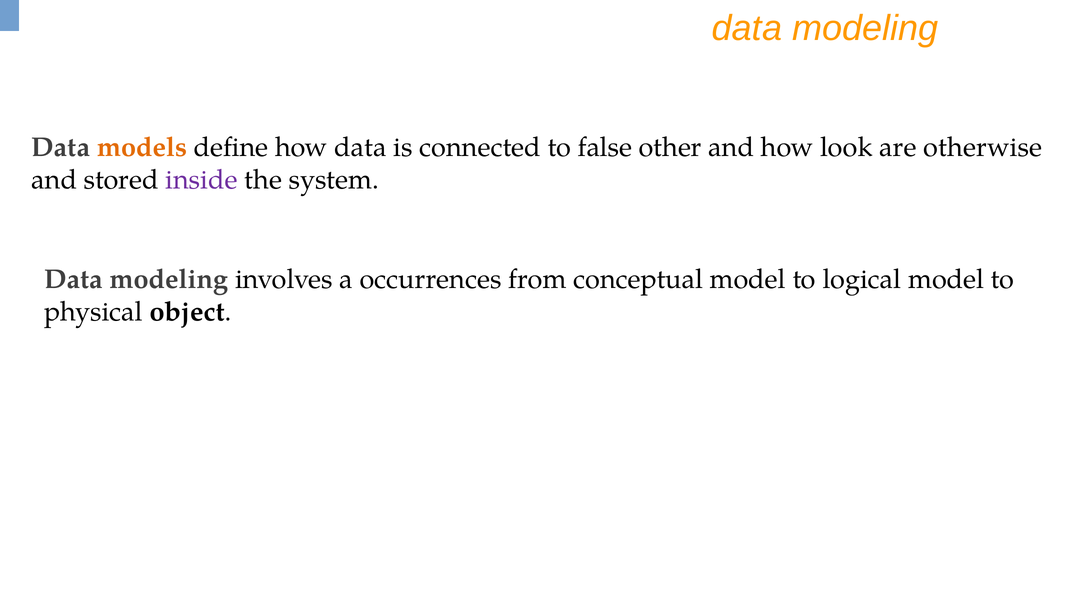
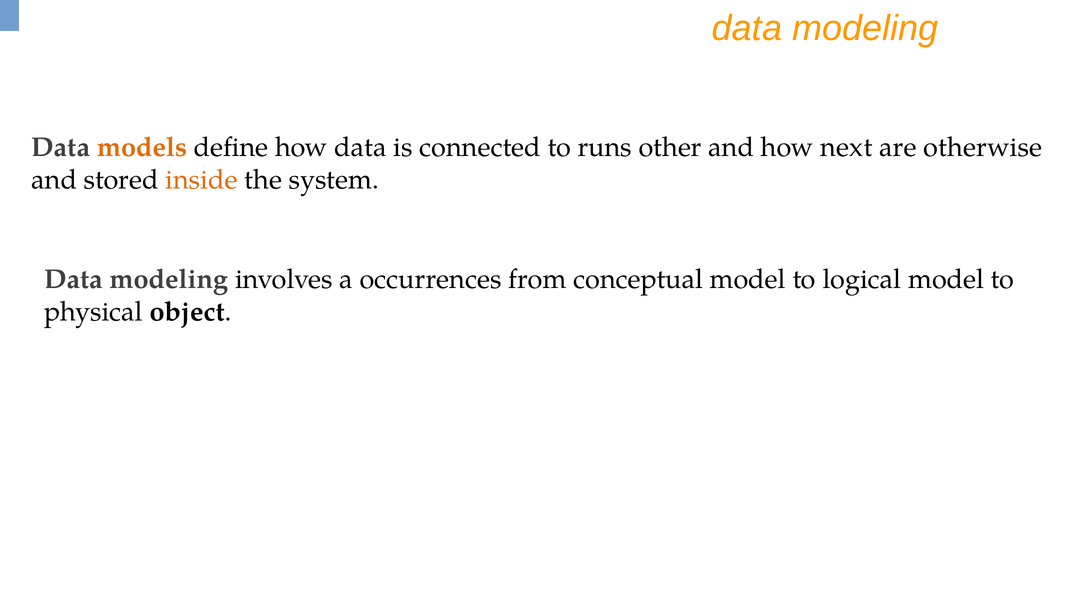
false: false -> runs (605, 147)
look: look -> next (846, 147)
inside colour: purple -> orange (201, 180)
